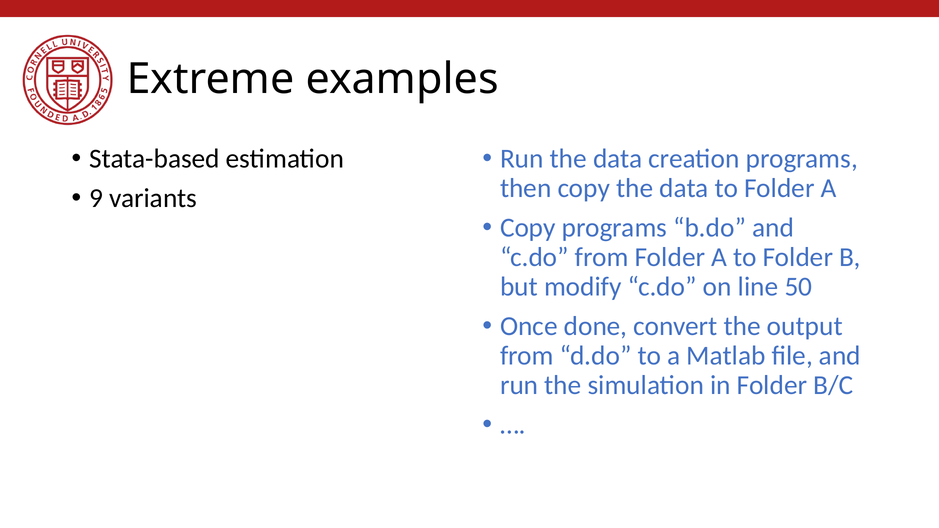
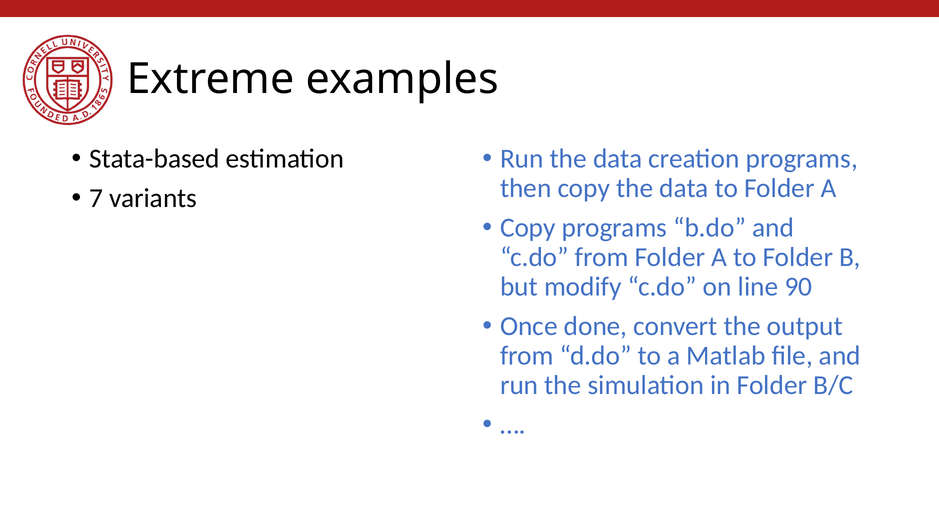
9: 9 -> 7 (96, 198)
50: 50 -> 90 (798, 287)
